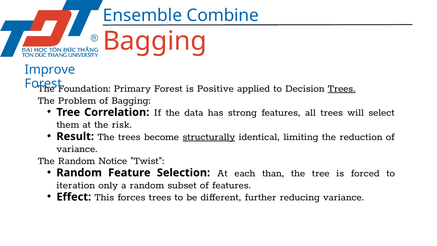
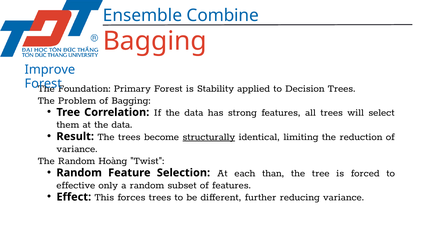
Positive: Positive -> Stability (216, 88)
Trees underline: present -> none (342, 88)
at the risk: risk -> data (122, 124)
Notice: Notice -> Hoàng (113, 160)
iteration: iteration -> effective (76, 185)
